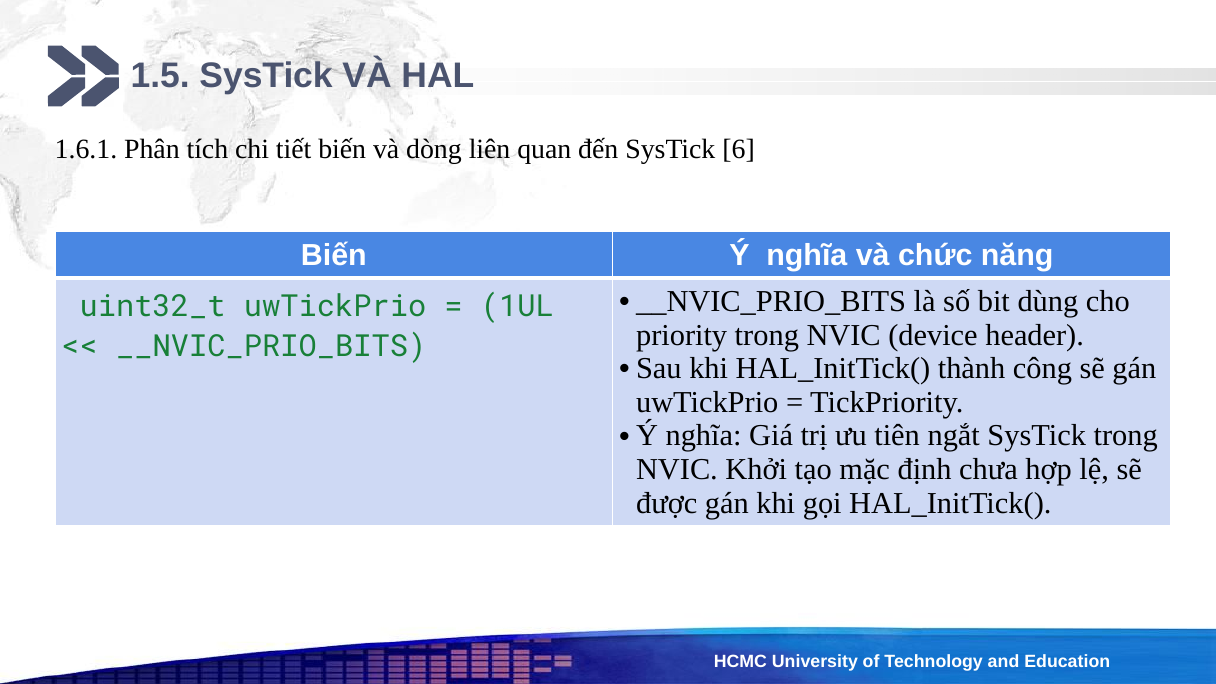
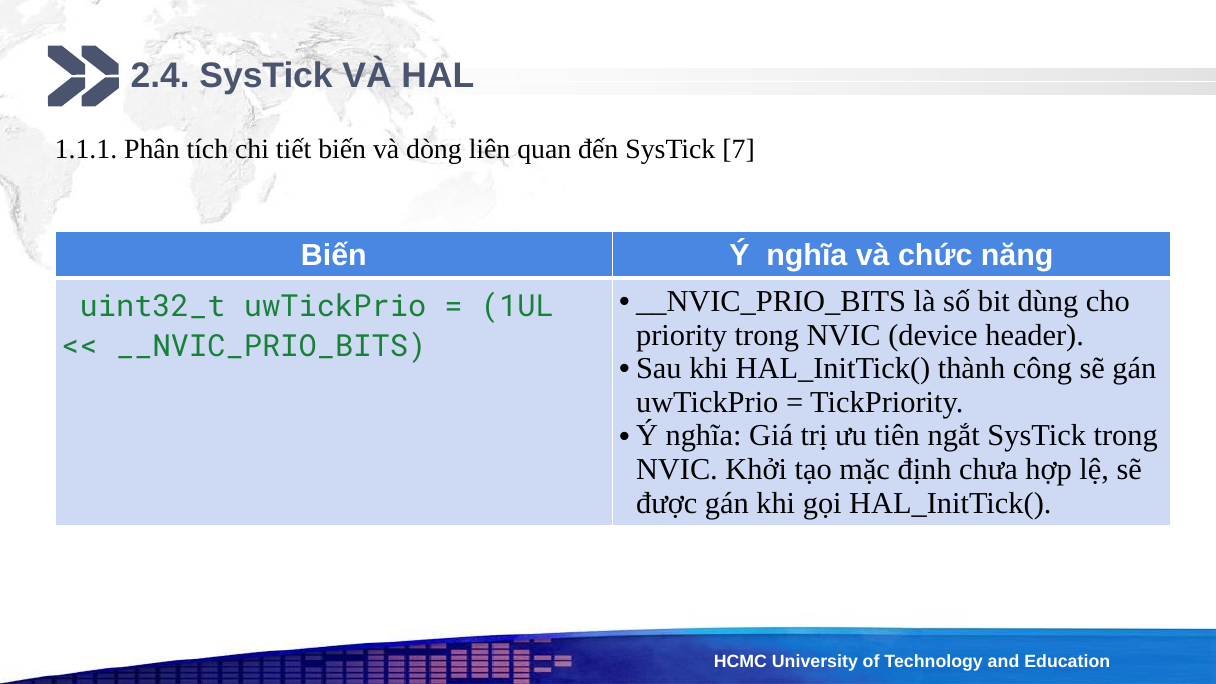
1.5: 1.5 -> 2.4 (160, 76)
1.6.1: 1.6.1 -> 1.1.1 (86, 150)
6: 6 -> 7 (739, 150)
